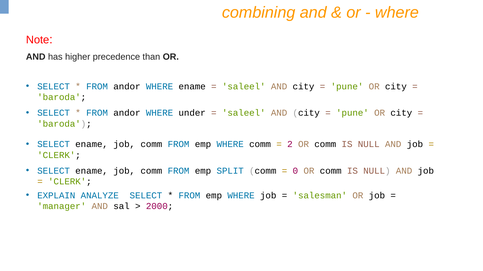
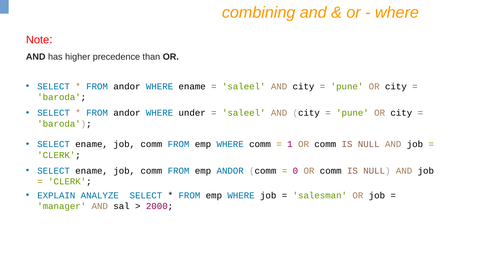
2: 2 -> 1 (290, 145)
emp SPLIT: SPLIT -> ANDOR (230, 171)
